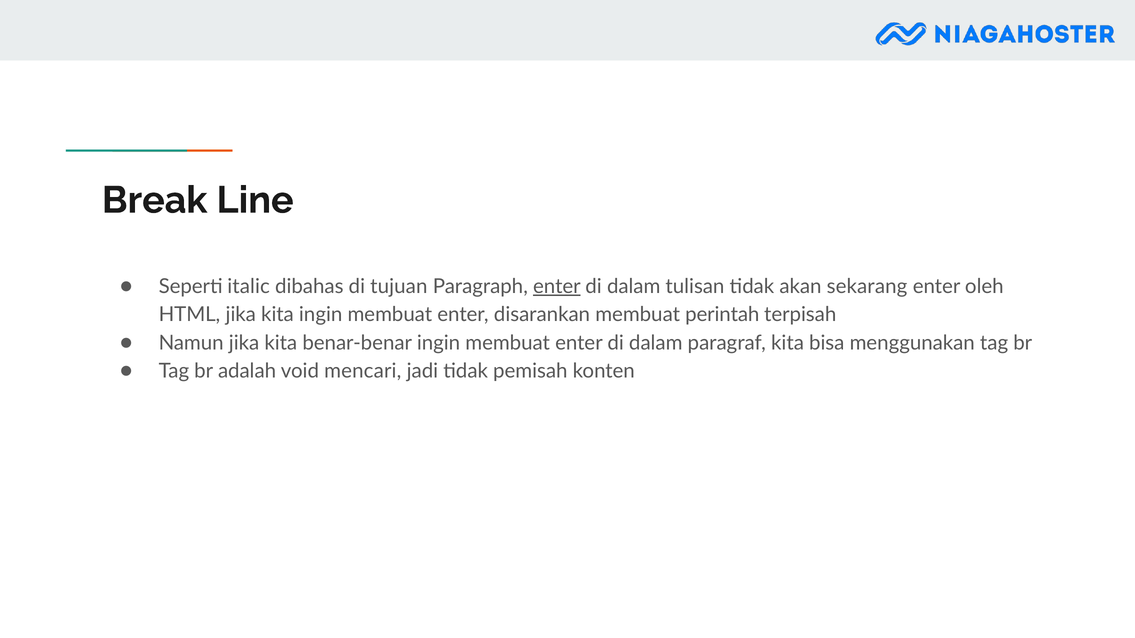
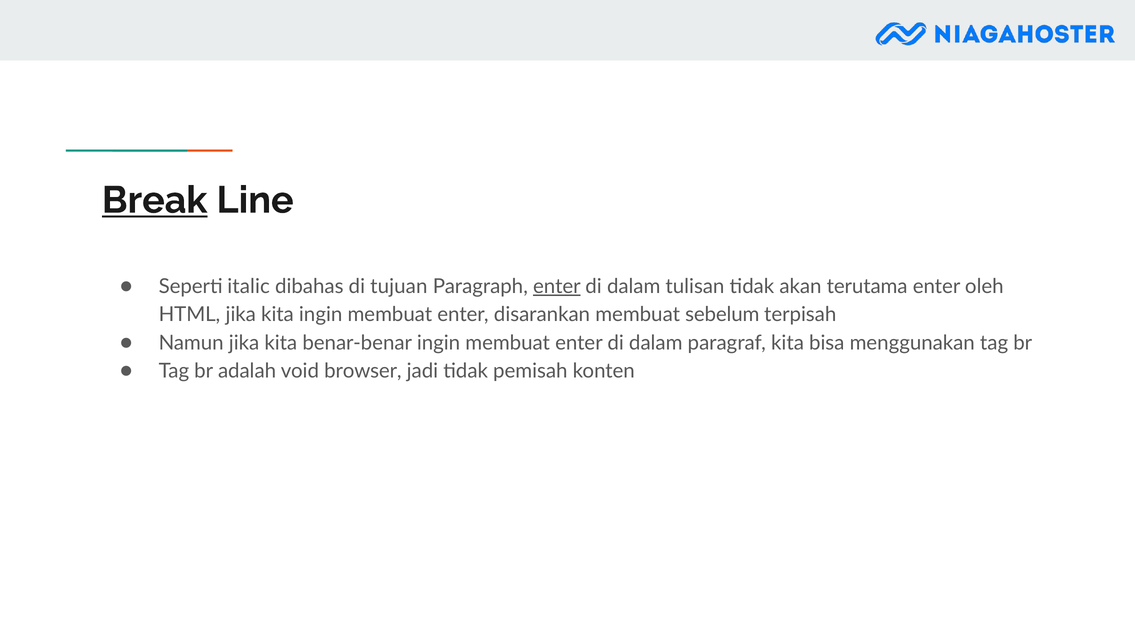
Break underline: none -> present (155, 200)
sekarang: sekarang -> terutama (867, 287)
perintah: perintah -> sebelum (722, 315)
mencari: mencari -> browser (363, 371)
